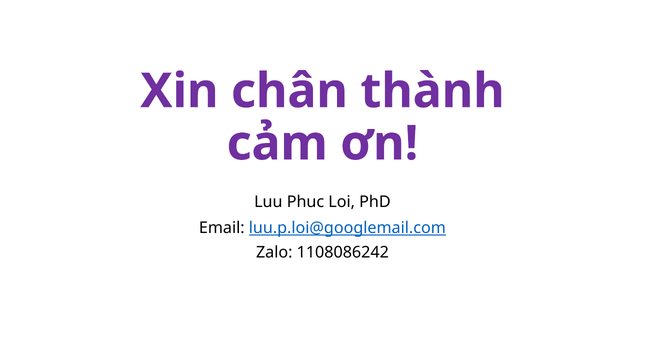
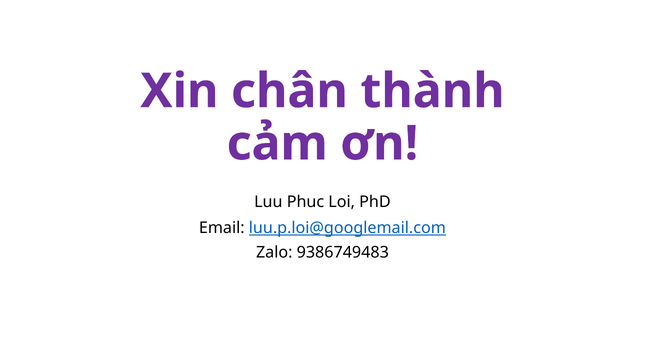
1108086242: 1108086242 -> 9386749483 (343, 252)
